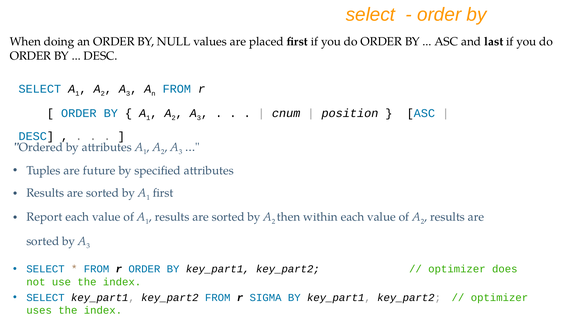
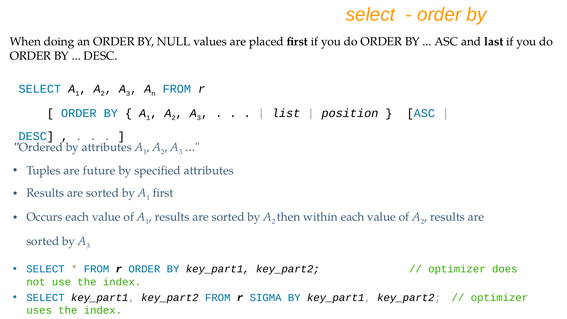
cnum: cnum -> list (286, 113)
Report: Report -> Occurs (44, 217)
